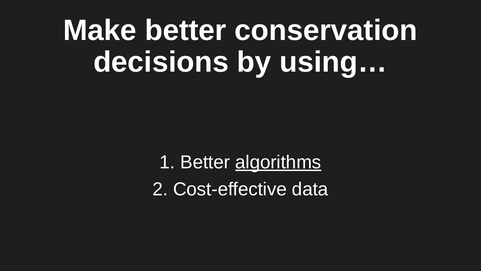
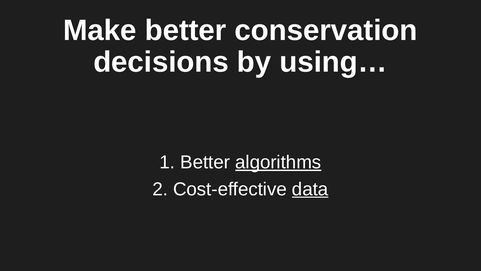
data underline: none -> present (310, 189)
